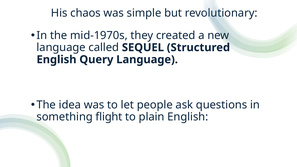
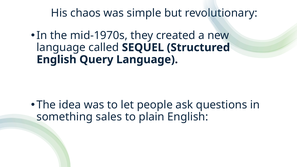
flight: flight -> sales (109, 117)
